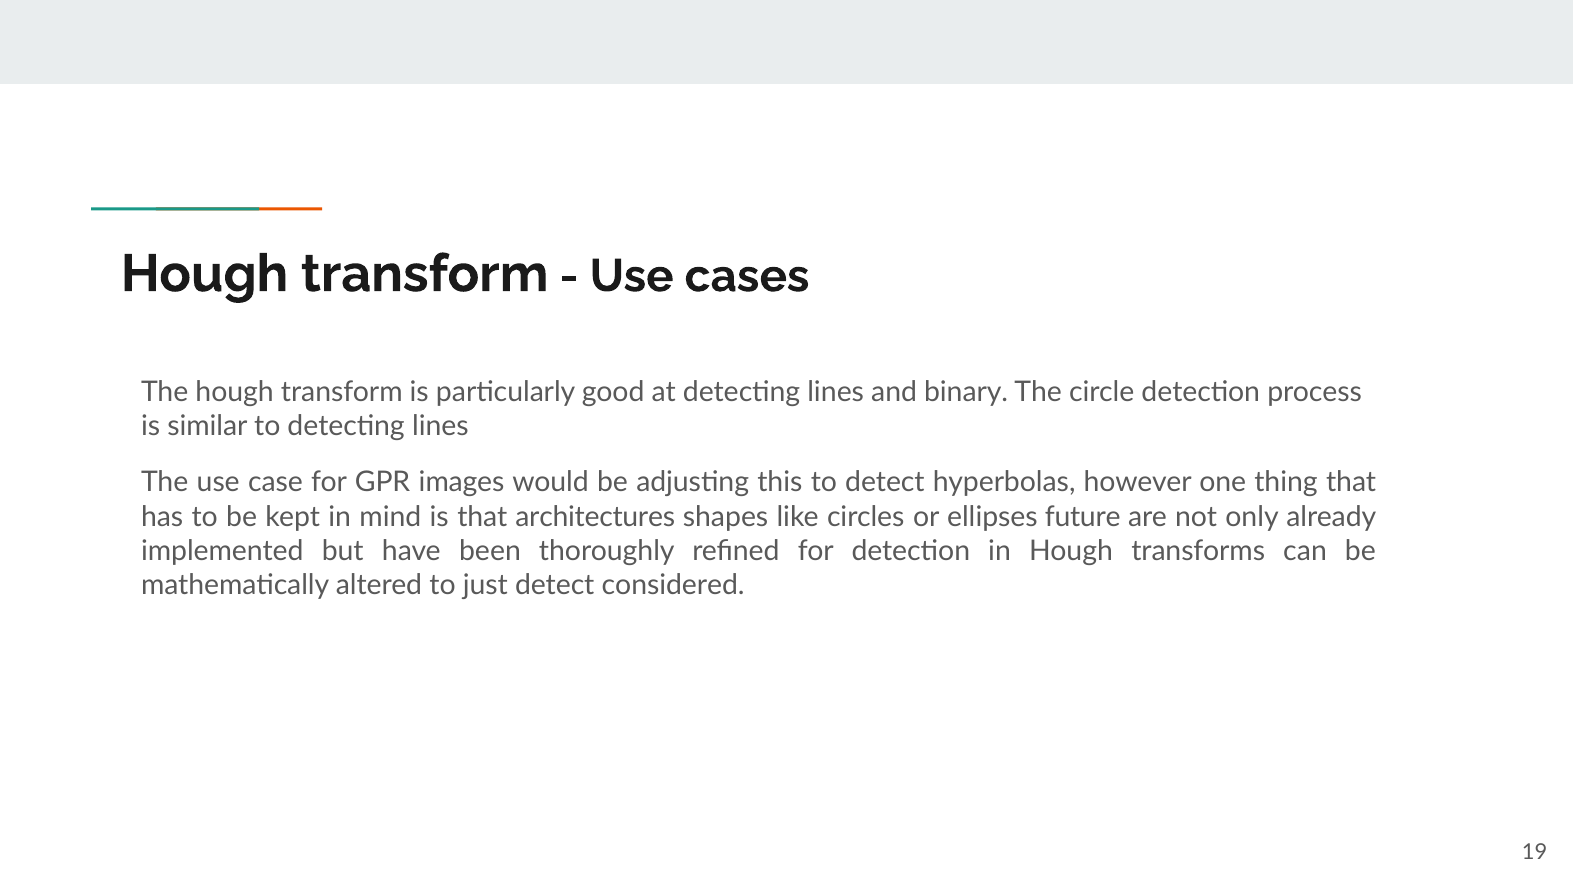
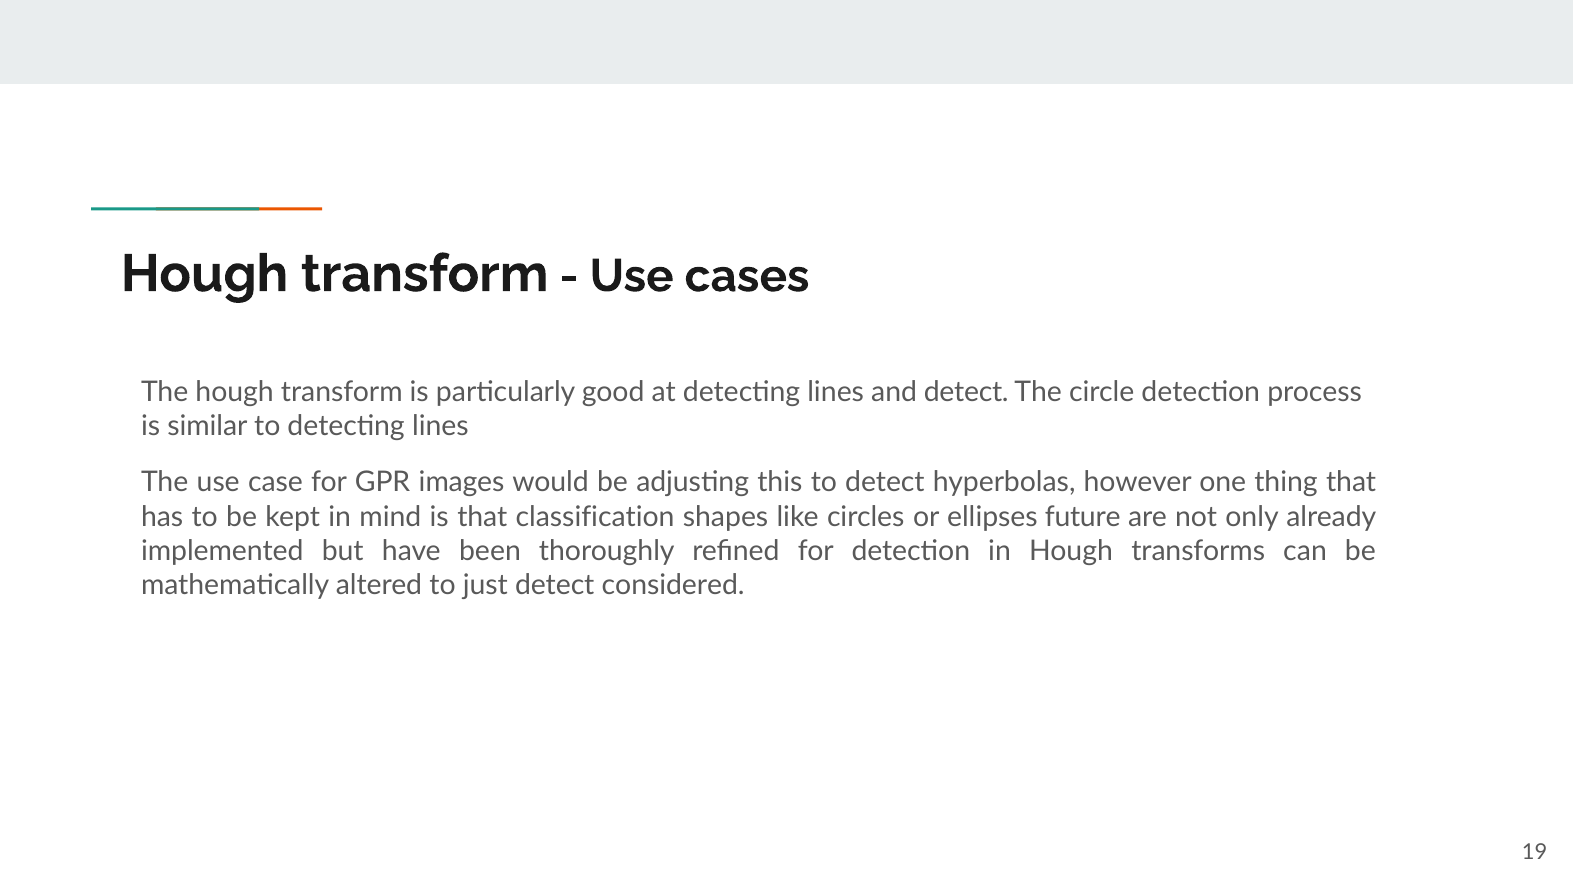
and binary: binary -> detect (966, 392)
architectures: architectures -> classification (595, 517)
